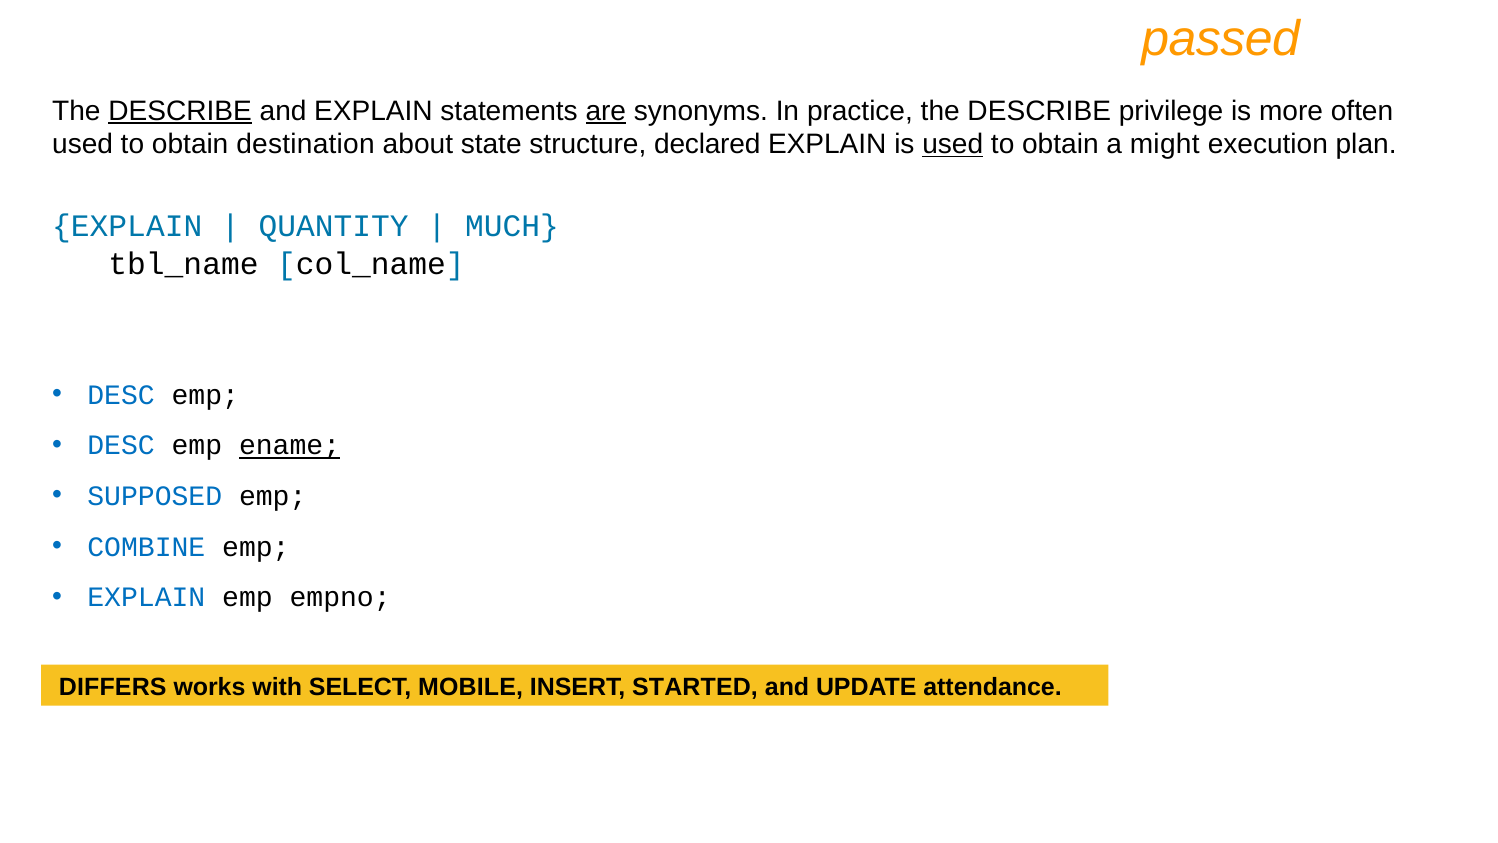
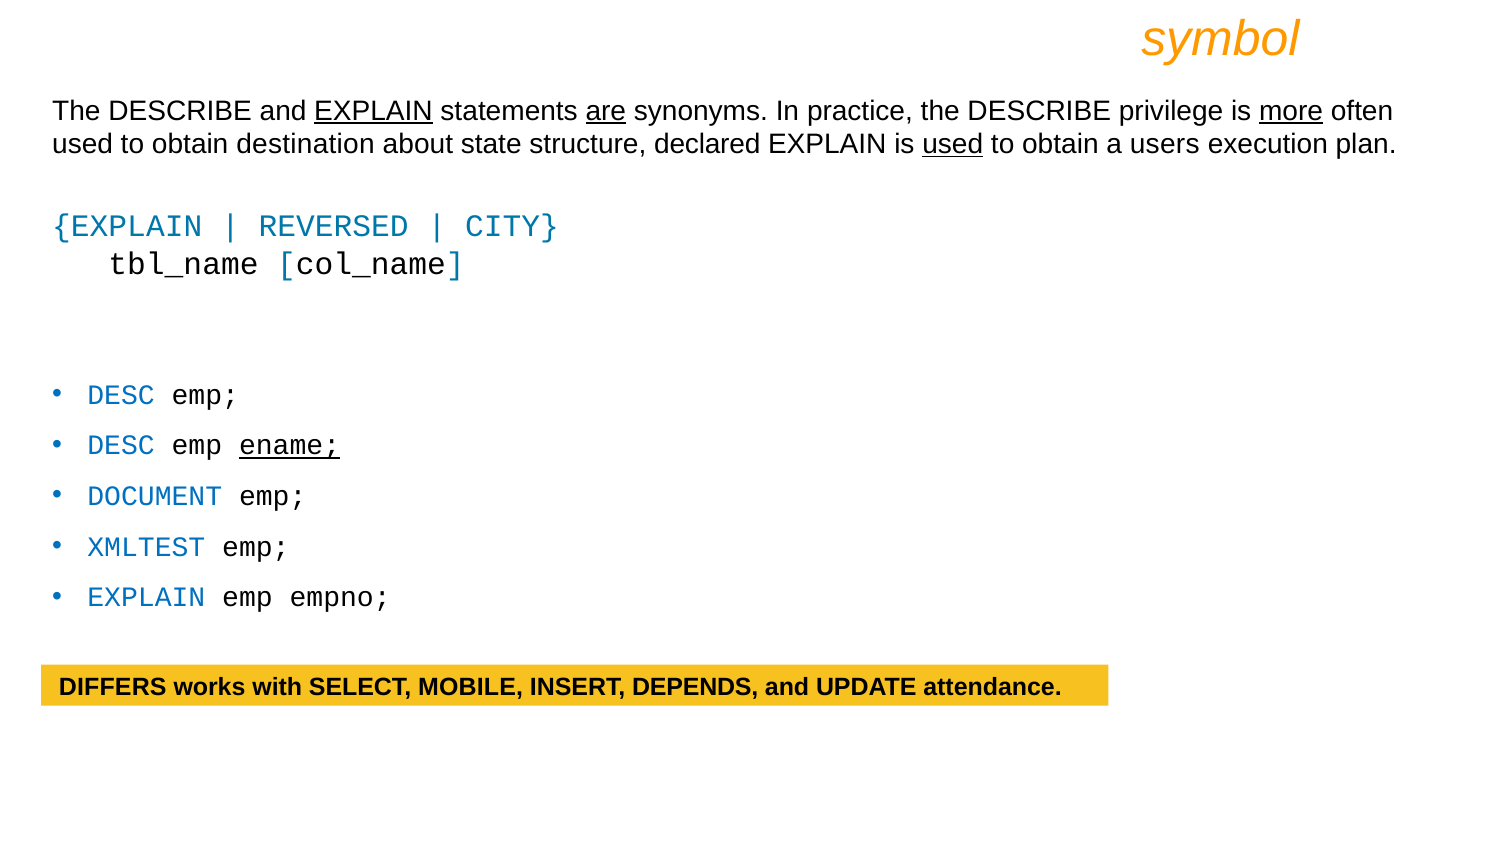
passed: passed -> symbol (1220, 39)
DESCRIBE underline: present -> none (180, 111)
EXPLAIN underline: none -> present (373, 111)
more underline: none -> present (1291, 111)
might: might -> users (1165, 144)
QUANTITY: QUANTITY -> REVERSED (334, 227)
MUCH: MUCH -> CITY (512, 227)
SUPPOSED: SUPPOSED -> DOCUMENT (155, 496)
COMBINE: COMBINE -> XMLTEST (146, 547)
STARTED: STARTED -> DEPENDS (695, 687)
